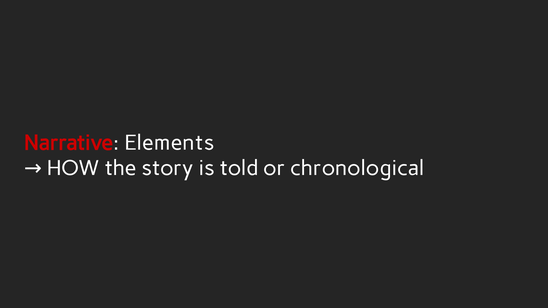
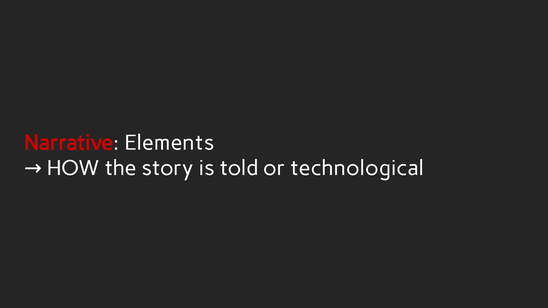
chronological: chronological -> technological (357, 168)
